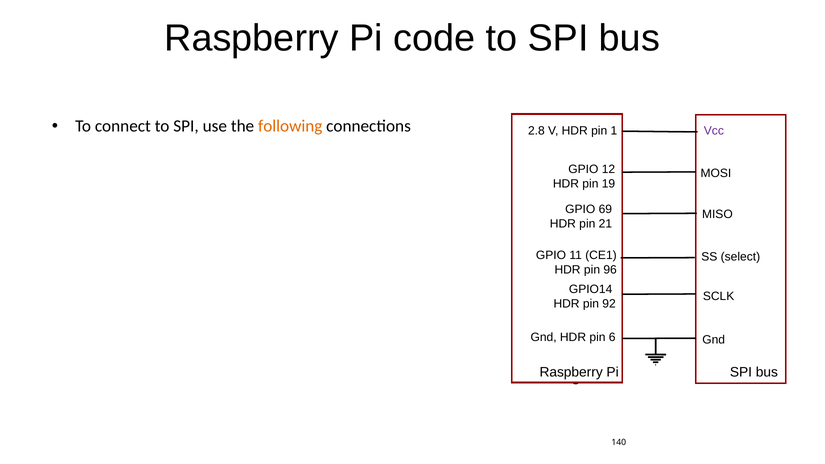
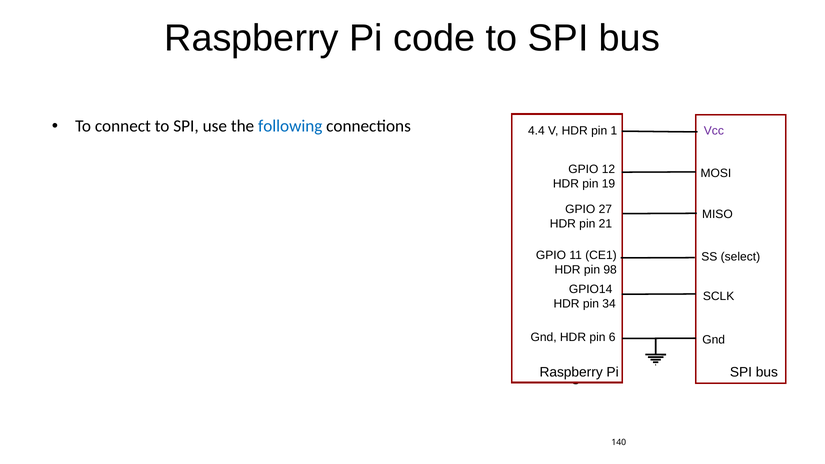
following colour: orange -> blue (290, 126)
2.8: 2.8 -> 4.4 (536, 131)
69: 69 -> 27 (605, 209)
96: 96 -> 98 (610, 270)
92: 92 -> 34 (609, 304)
